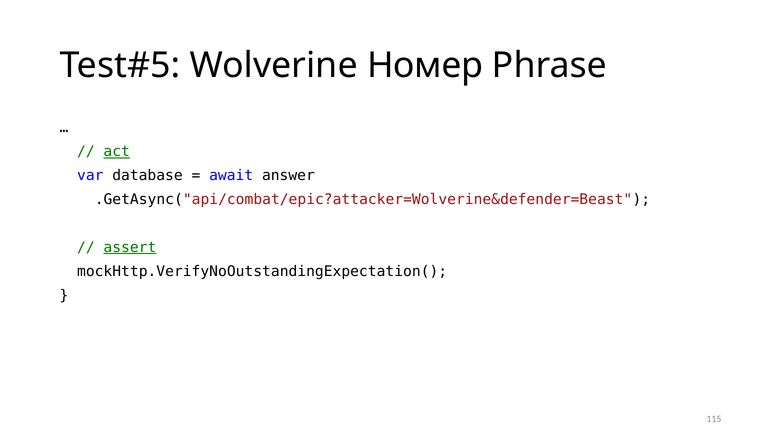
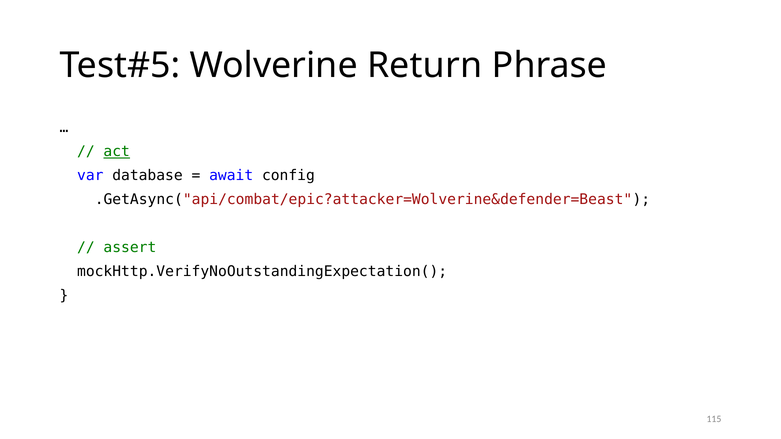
Номер: Номер -> Return (425, 66)
answer: answer -> config (288, 176)
assert underline: present -> none (130, 247)
